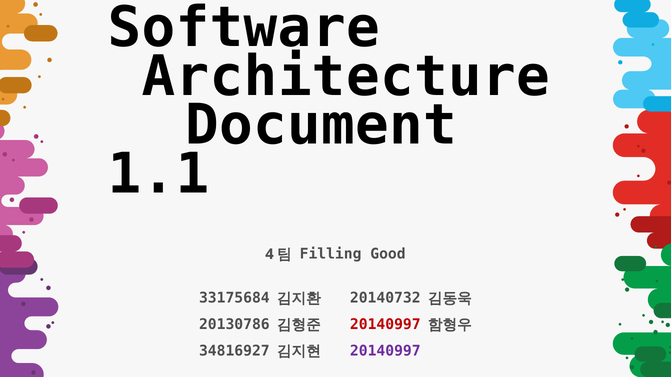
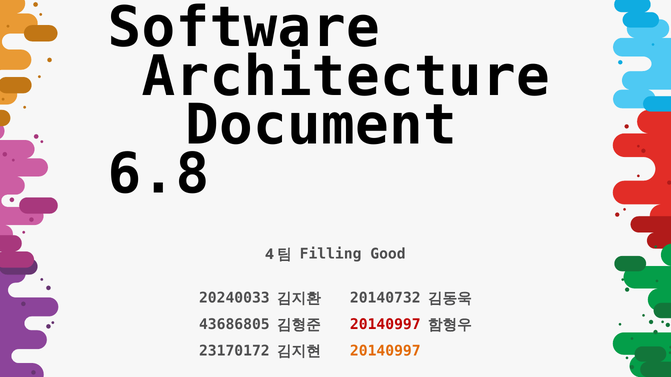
1.1: 1.1 -> 6.8 (159, 175)
33175684: 33175684 -> 20240033 (234, 298)
20130786: 20130786 -> 43686805 (234, 325)
34816927: 34816927 -> 23170172 (234, 351)
20140997 colour: purple -> orange (385, 351)
